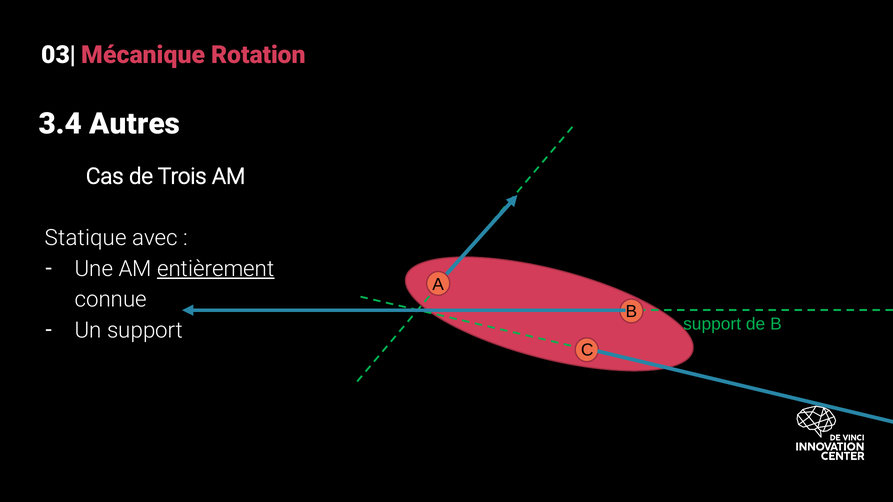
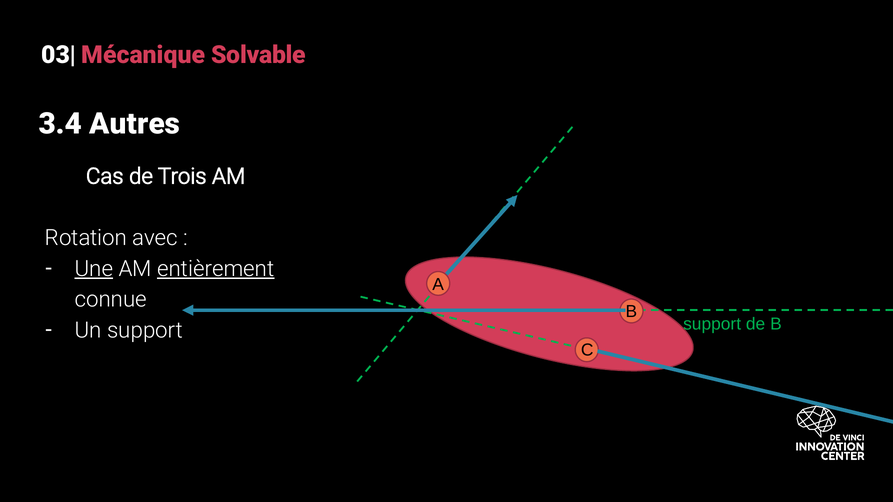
Rotation: Rotation -> Solvable (259, 55)
Statique: Statique -> Rotation (86, 238)
Une underline: none -> present (94, 269)
